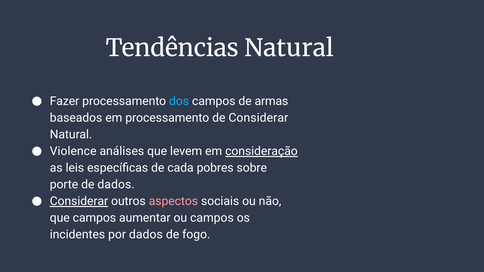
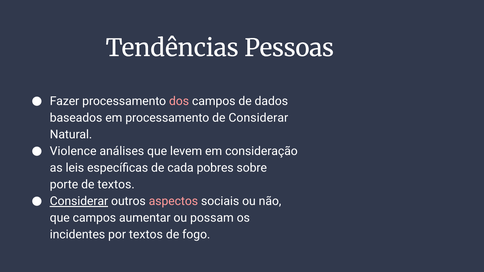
Tendências Natural: Natural -> Pessoas (289, 48)
dos colour: light blue -> pink (179, 101)
armas: armas -> dados (271, 101)
consideração underline: present -> none (261, 151)
de dados: dados -> textos (116, 185)
ou campos: campos -> possam (212, 218)
por dados: dados -> textos (146, 235)
